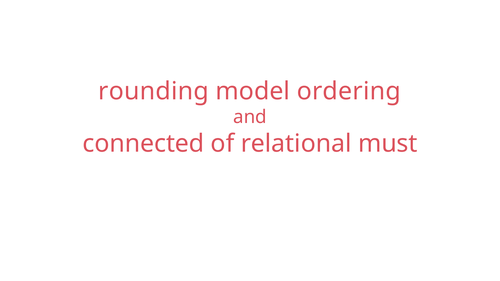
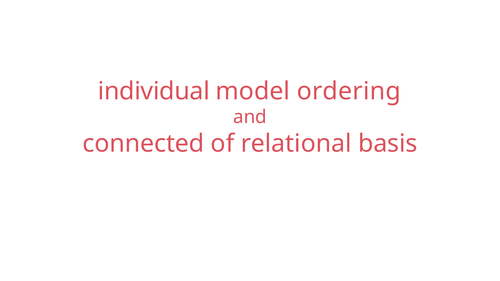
rounding: rounding -> individual (154, 91)
must: must -> basis (388, 144)
